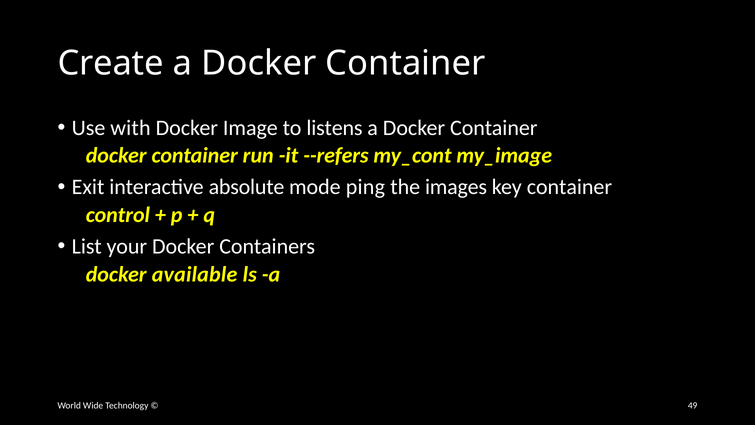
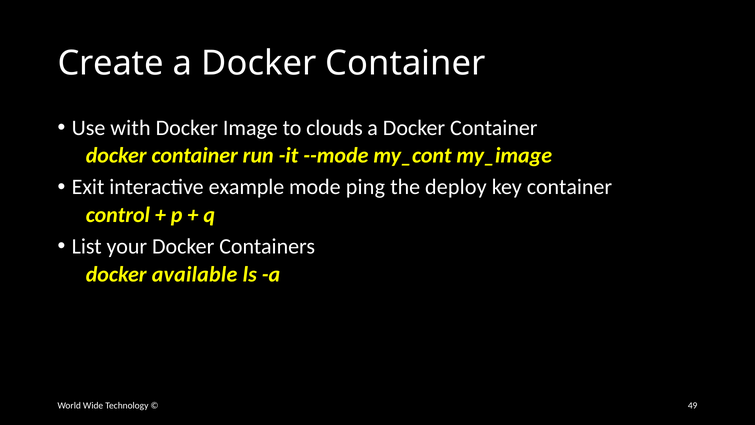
listens: listens -> clouds (335, 128)
--refers: --refers -> --mode (336, 155)
absolute: absolute -> example (246, 187)
images: images -> deploy (456, 187)
